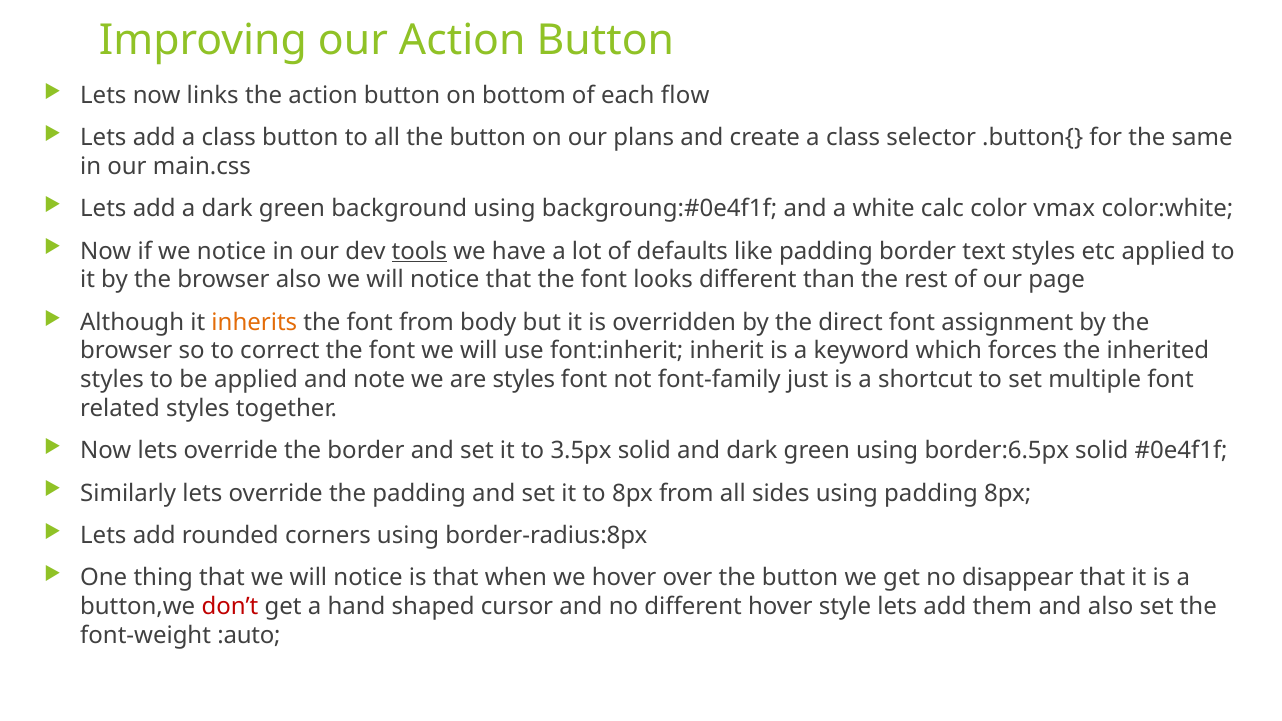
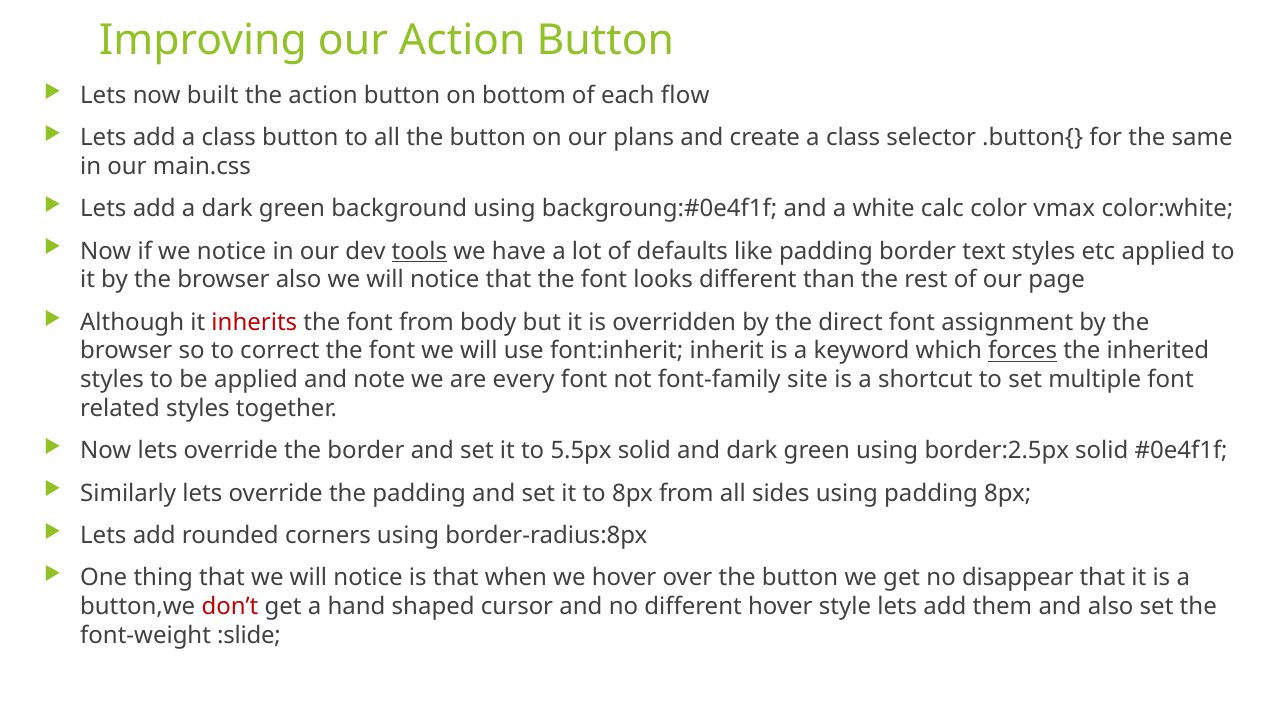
links: links -> built (213, 96)
inherits colour: orange -> red (254, 322)
forces underline: none -> present (1023, 351)
are styles: styles -> every (524, 380)
just: just -> site (808, 380)
3.5px: 3.5px -> 5.5px (581, 451)
border:6.5px: border:6.5px -> border:2.5px (997, 451)
:auto: :auto -> :slide (249, 635)
